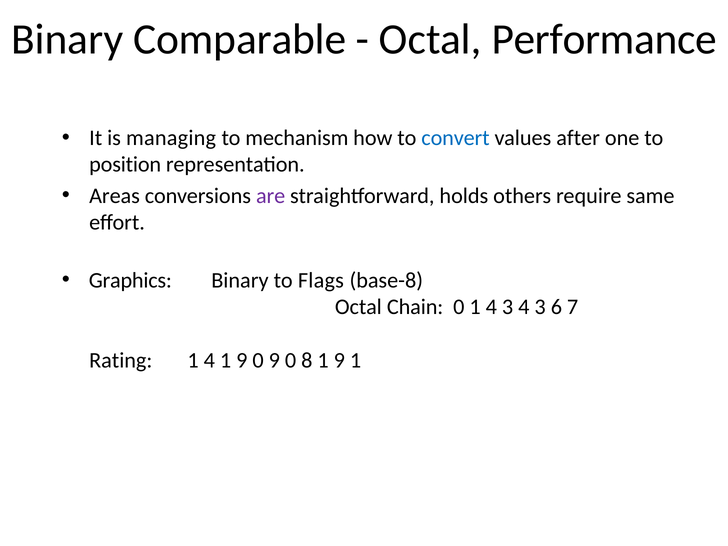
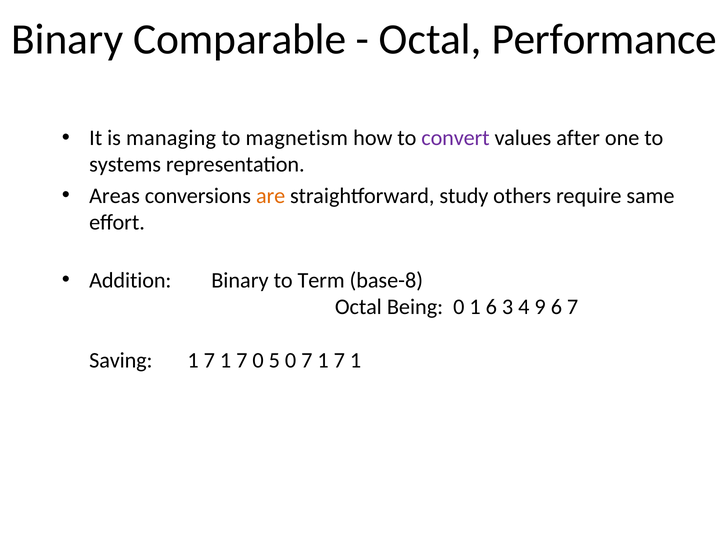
mechanism: mechanism -> magnetism (297, 138)
convert colour: blue -> purple (456, 138)
position: position -> systems (125, 165)
are colour: purple -> orange (271, 196)
holds: holds -> study (464, 196)
Graphics: Graphics -> Addition (130, 280)
Flags: Flags -> Term (321, 280)
Chain: Chain -> Being (415, 307)
0 1 4: 4 -> 6 (491, 307)
3 4 3: 3 -> 9 (540, 307)
Rating: Rating -> Saving (121, 360)
4: 4 -> 7 (209, 360)
9: 9 -> 7 (242, 360)
0 9: 9 -> 5 (274, 360)
0 8: 8 -> 7 (307, 360)
9: 9 -> 7 (339, 360)
